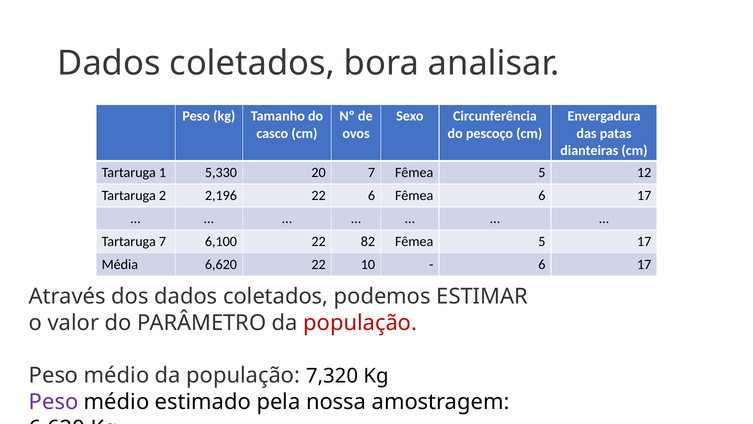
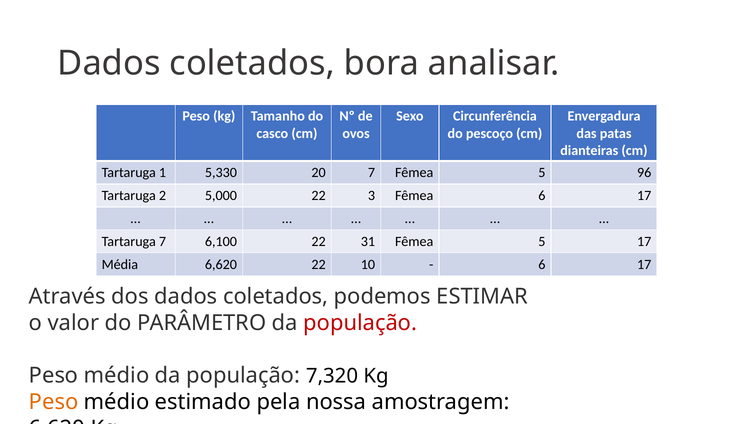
12: 12 -> 96 (644, 173)
2,196: 2,196 -> 5,000 (221, 195)
22 6: 6 -> 3 (372, 195)
82: 82 -> 31 (368, 241)
Peso colour: purple -> orange (54, 402)
